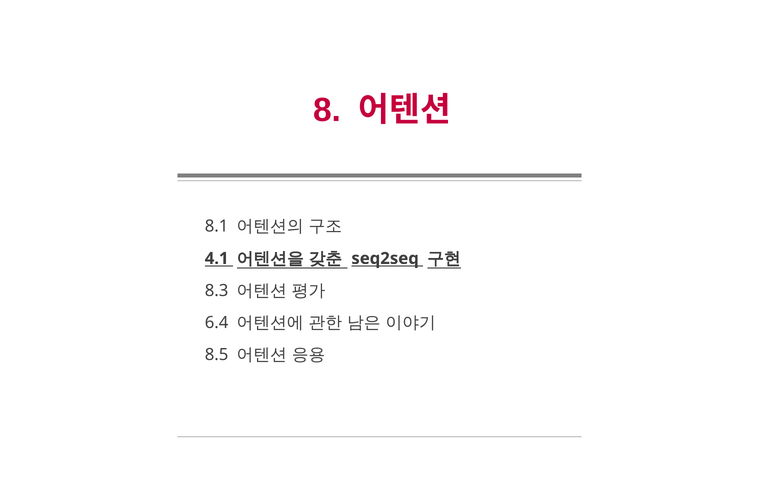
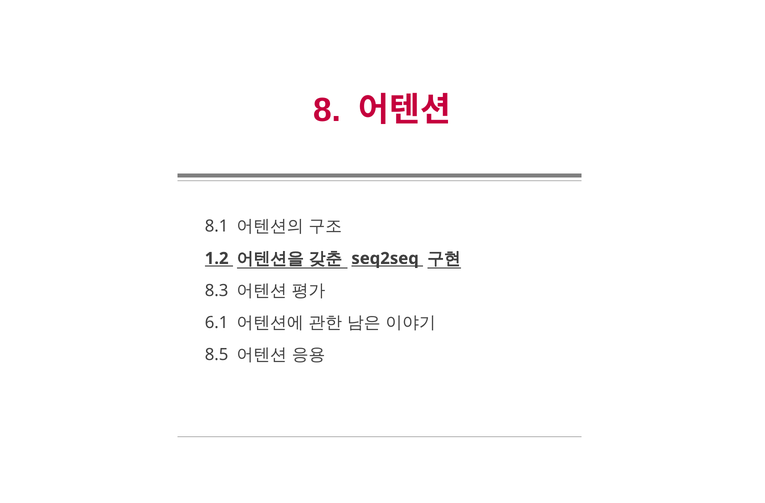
4.1: 4.1 -> 1.2 (217, 258)
6.4: 6.4 -> 6.1 (217, 322)
